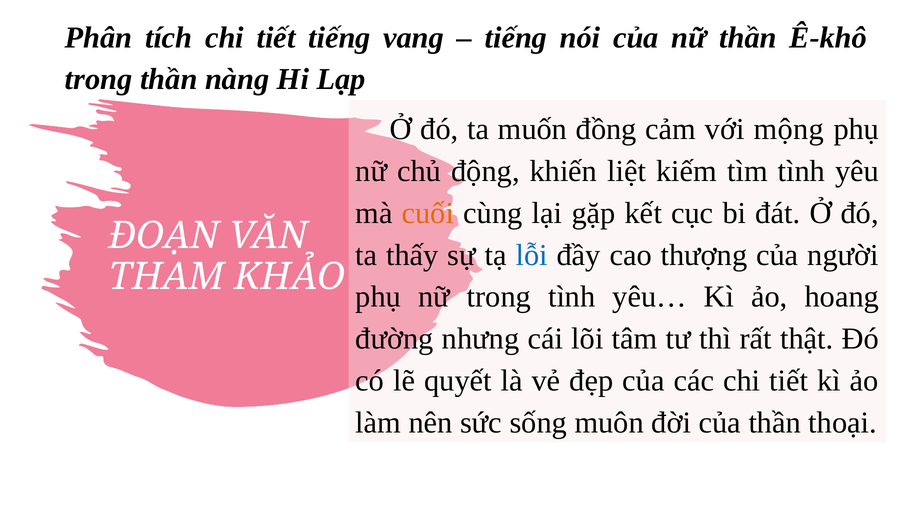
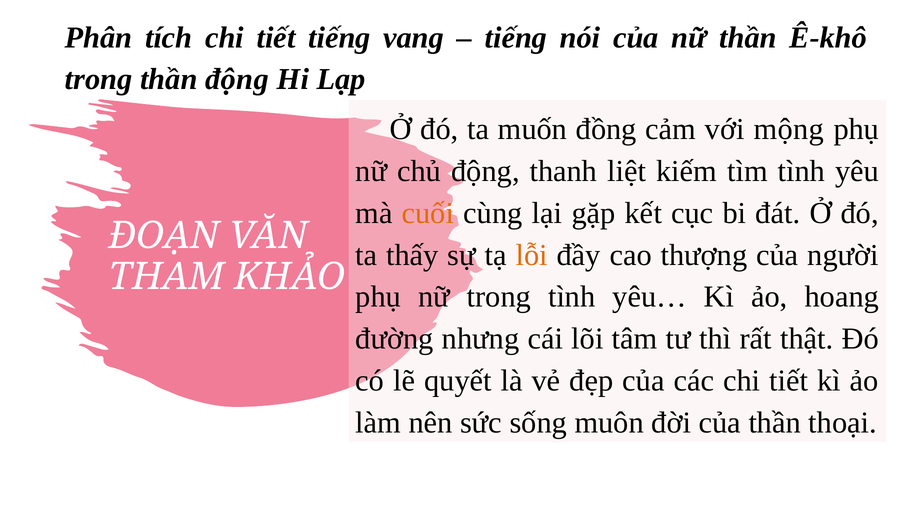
thần nàng: nàng -> động (237, 79)
khiến: khiến -> thanh (563, 171)
lỗi colour: blue -> orange (532, 255)
